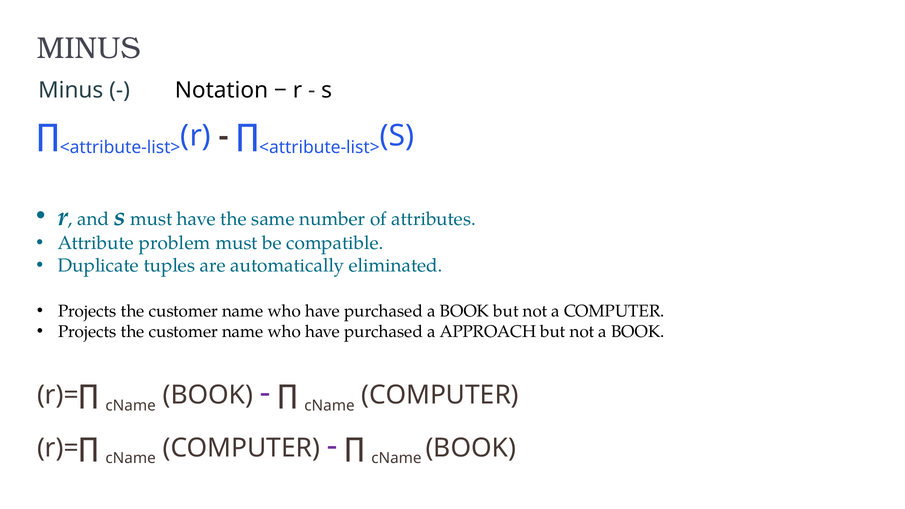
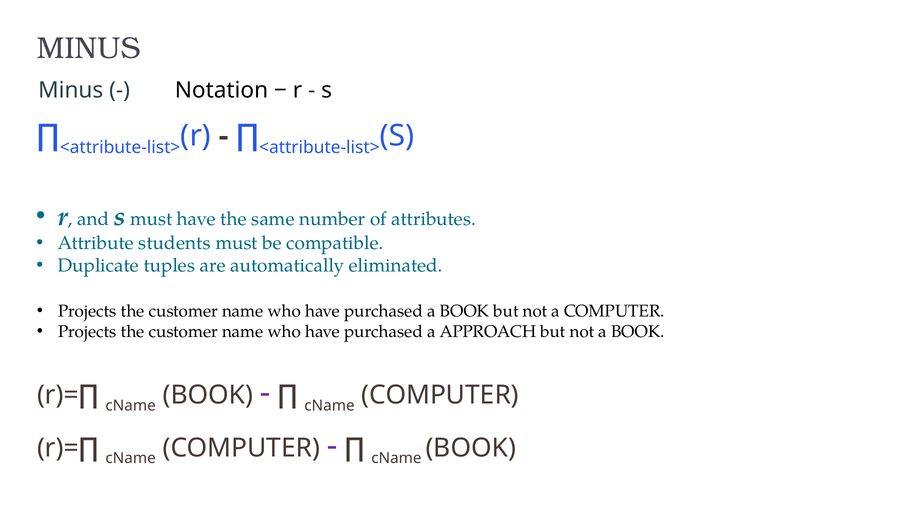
problem: problem -> students (175, 243)
